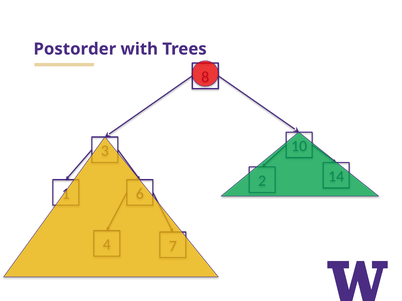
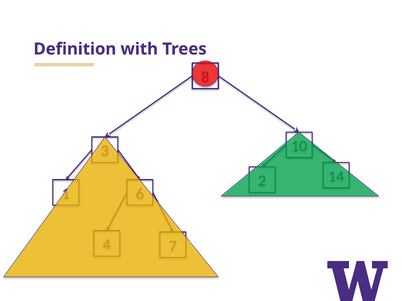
Postorder: Postorder -> Definition (75, 49)
